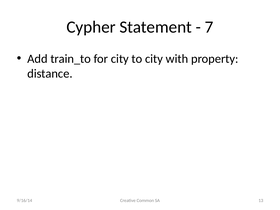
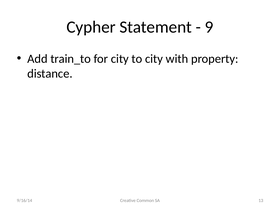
7: 7 -> 9 (209, 27)
